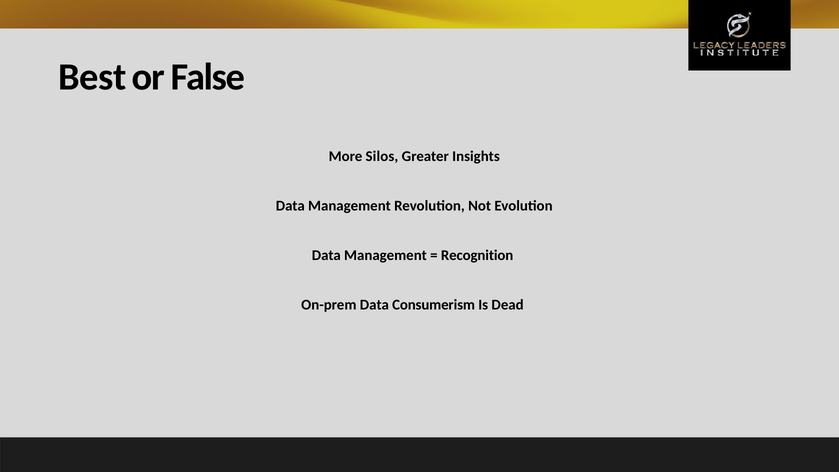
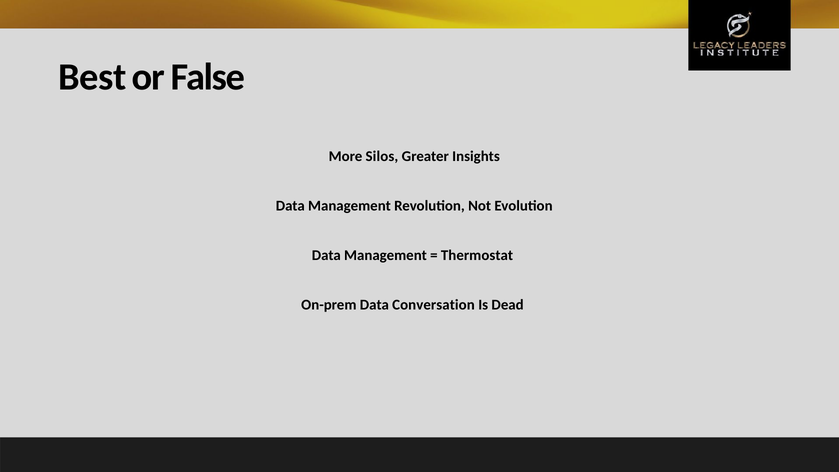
Recognition: Recognition -> Thermostat (477, 255)
Consumerism: Consumerism -> Conversation (433, 305)
